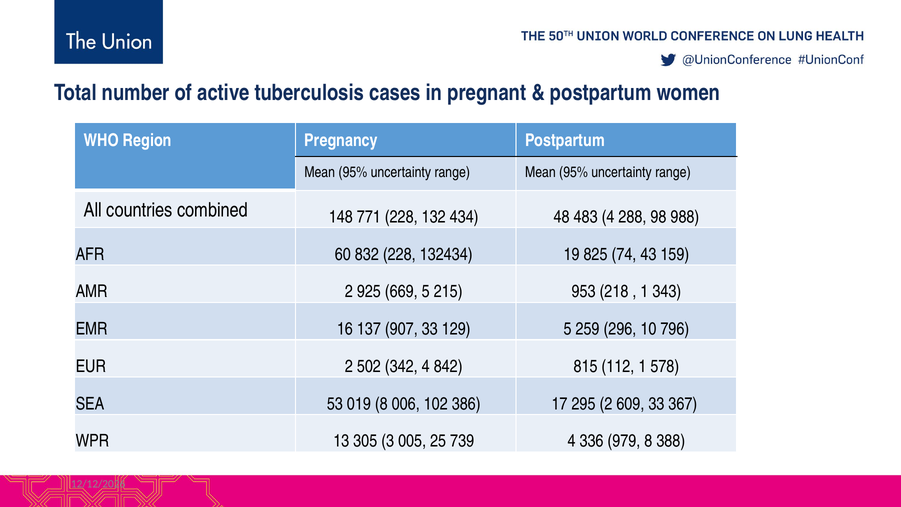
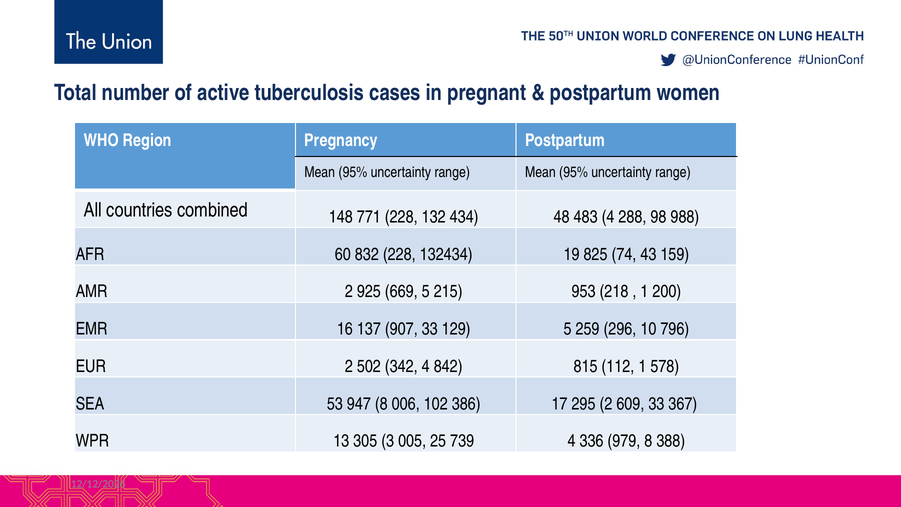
343: 343 -> 200 (667, 292)
019: 019 -> 947 (359, 404)
